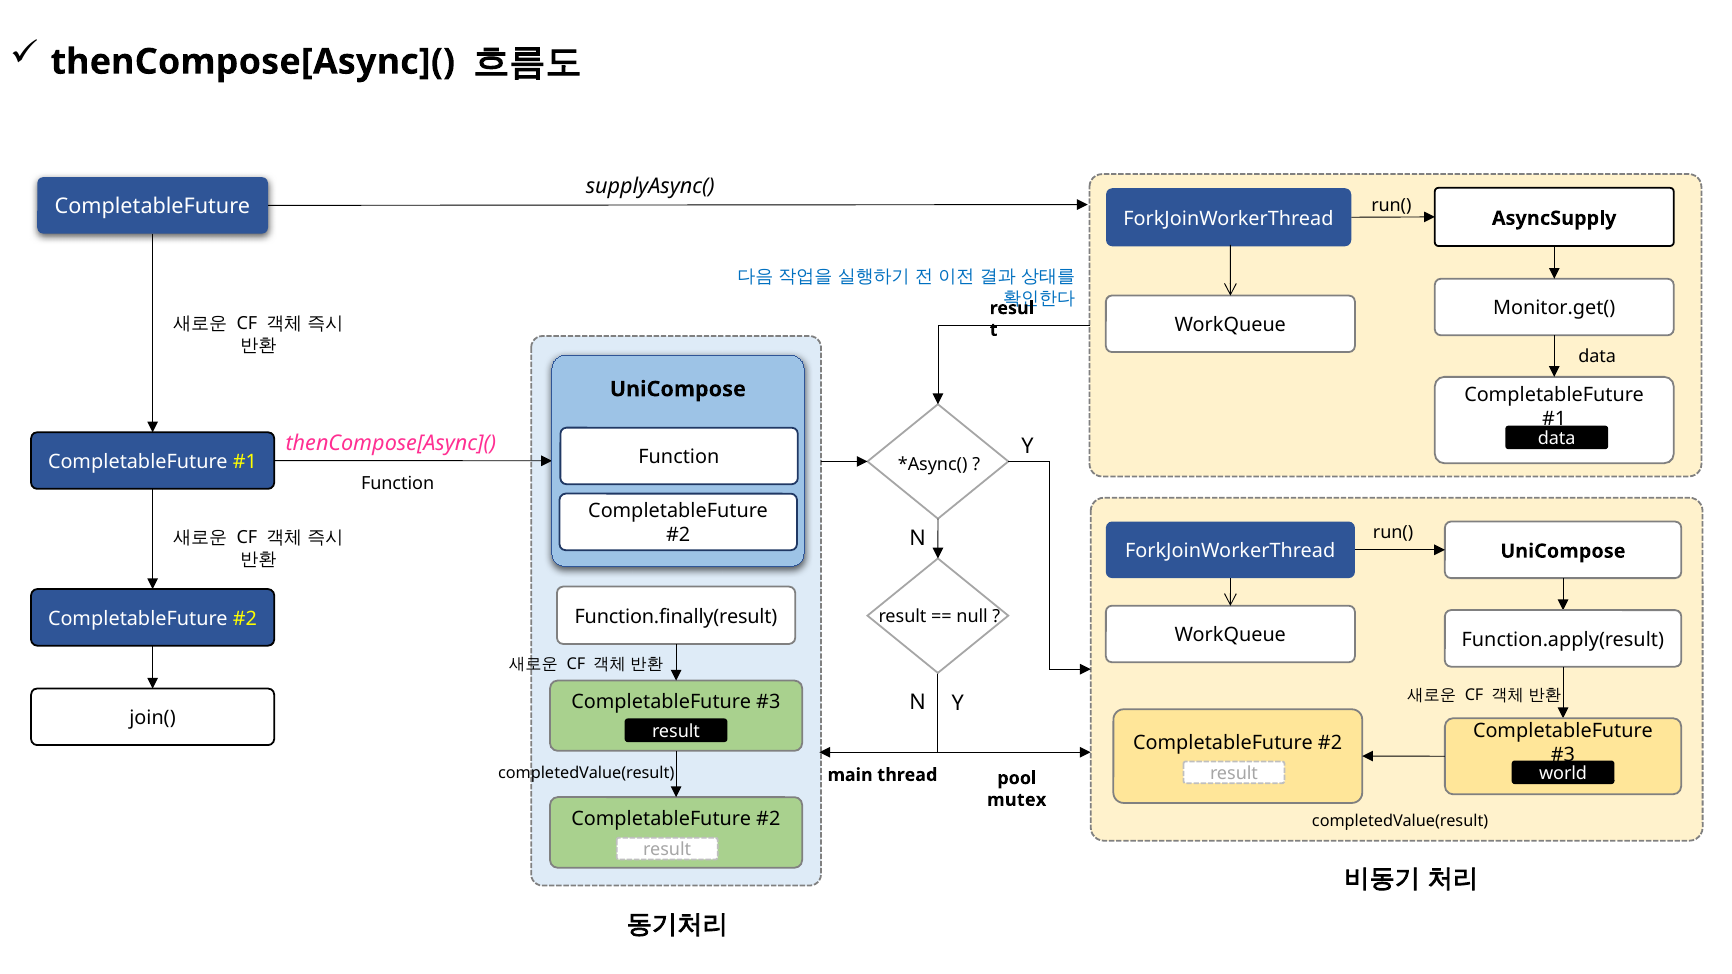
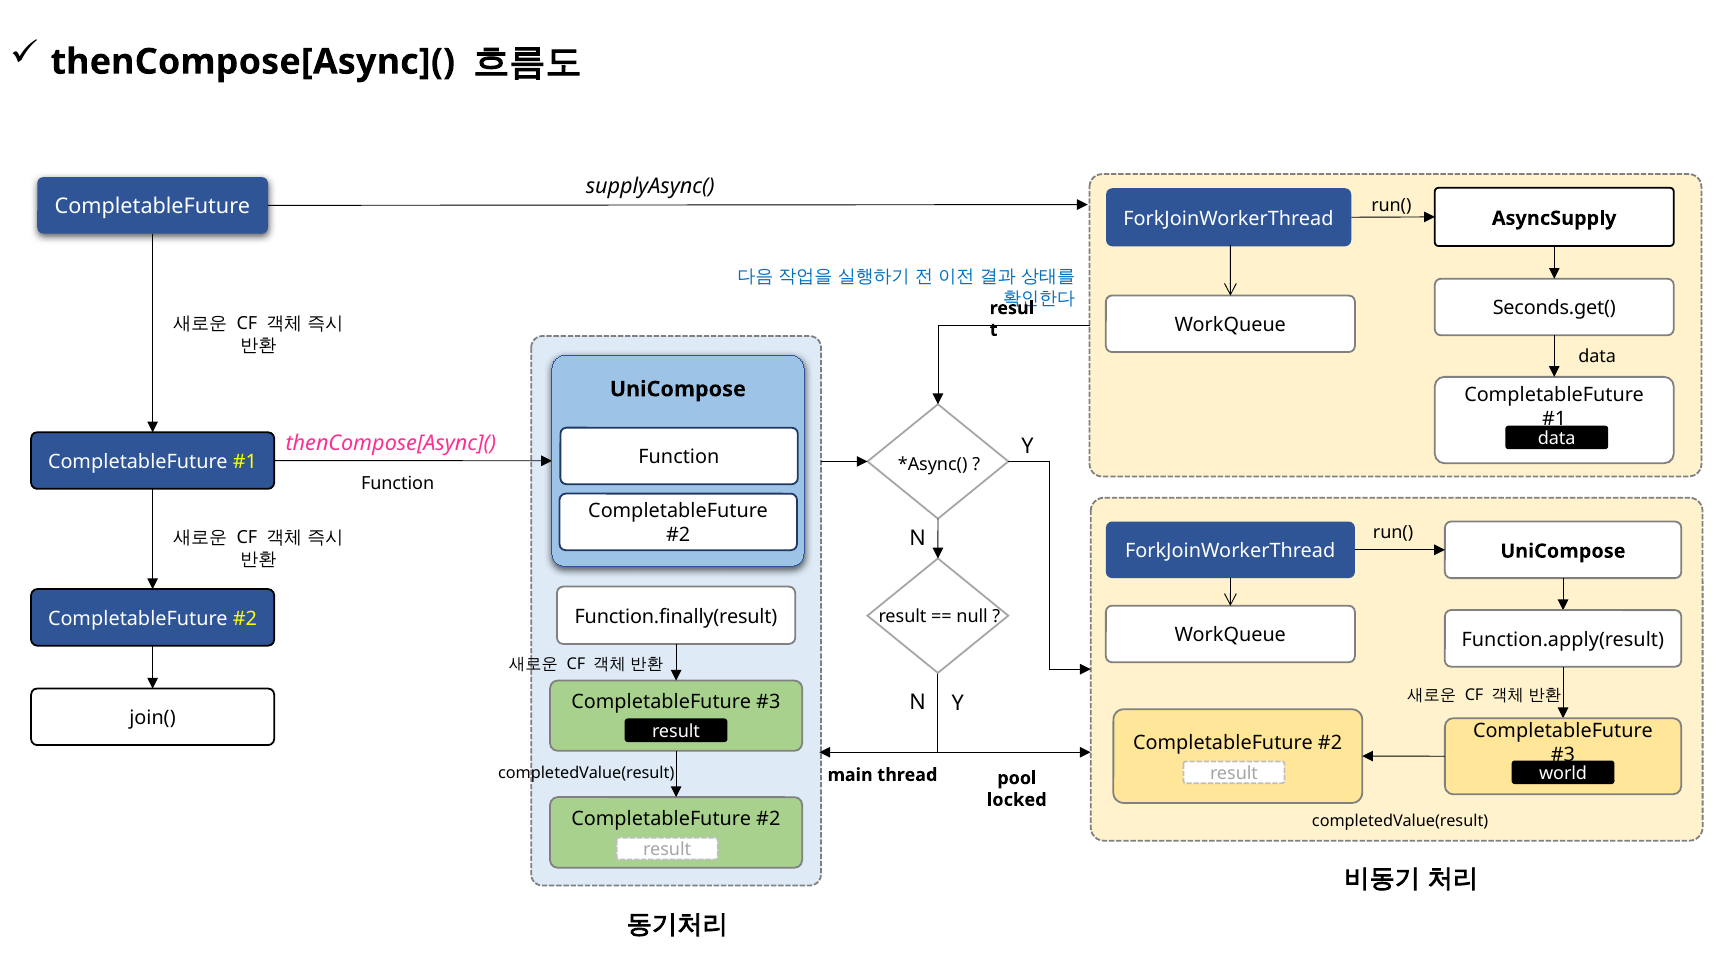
Monitor.get(: Monitor.get( -> Seconds.get( (1554, 308)
mutex: mutex -> locked (1017, 800)
